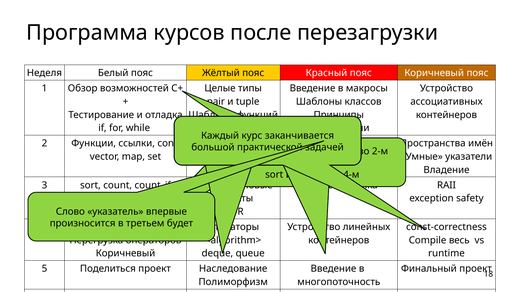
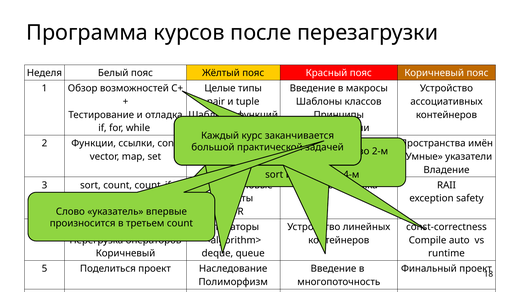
будет: будет -> count (180, 223)
весь: весь -> auto (459, 240)
